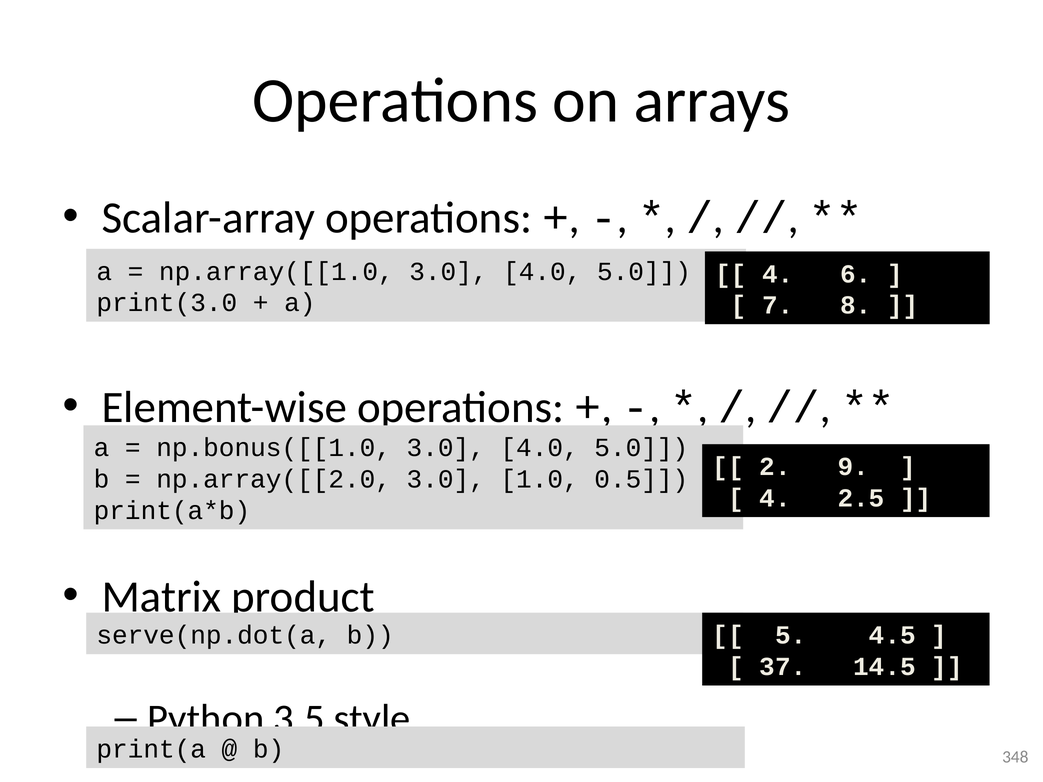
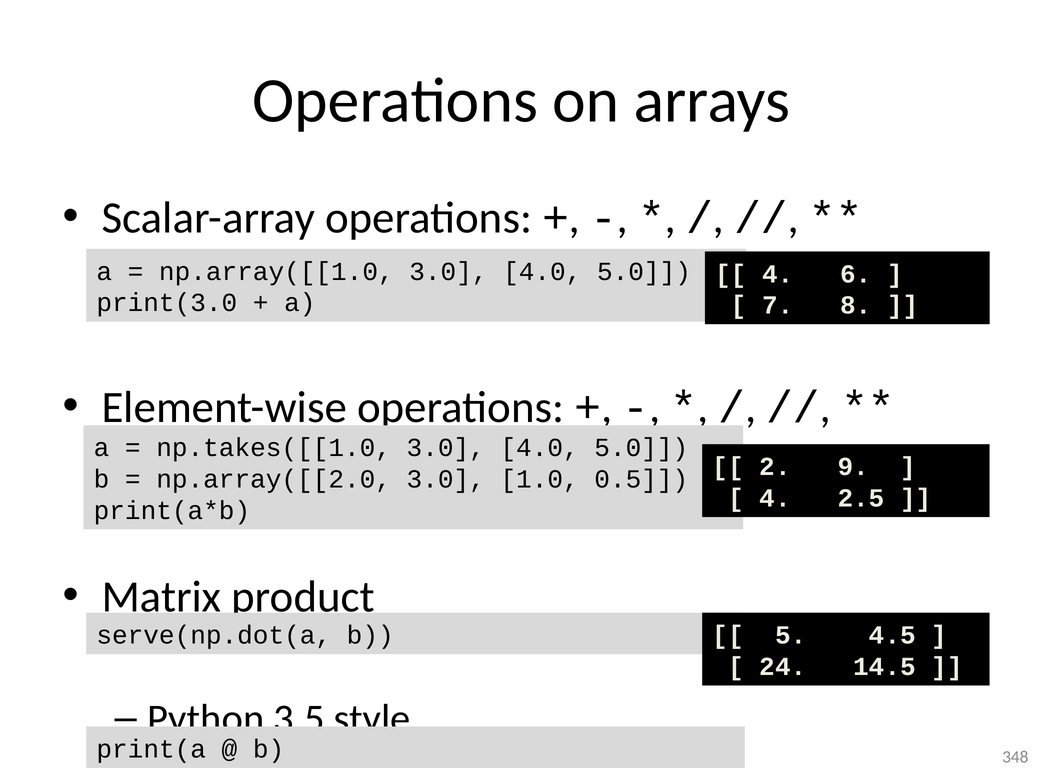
np.bonus([[1.0: np.bonus([[1.0 -> np.takes([[1.0 (274, 448)
37: 37 -> 24 (783, 667)
